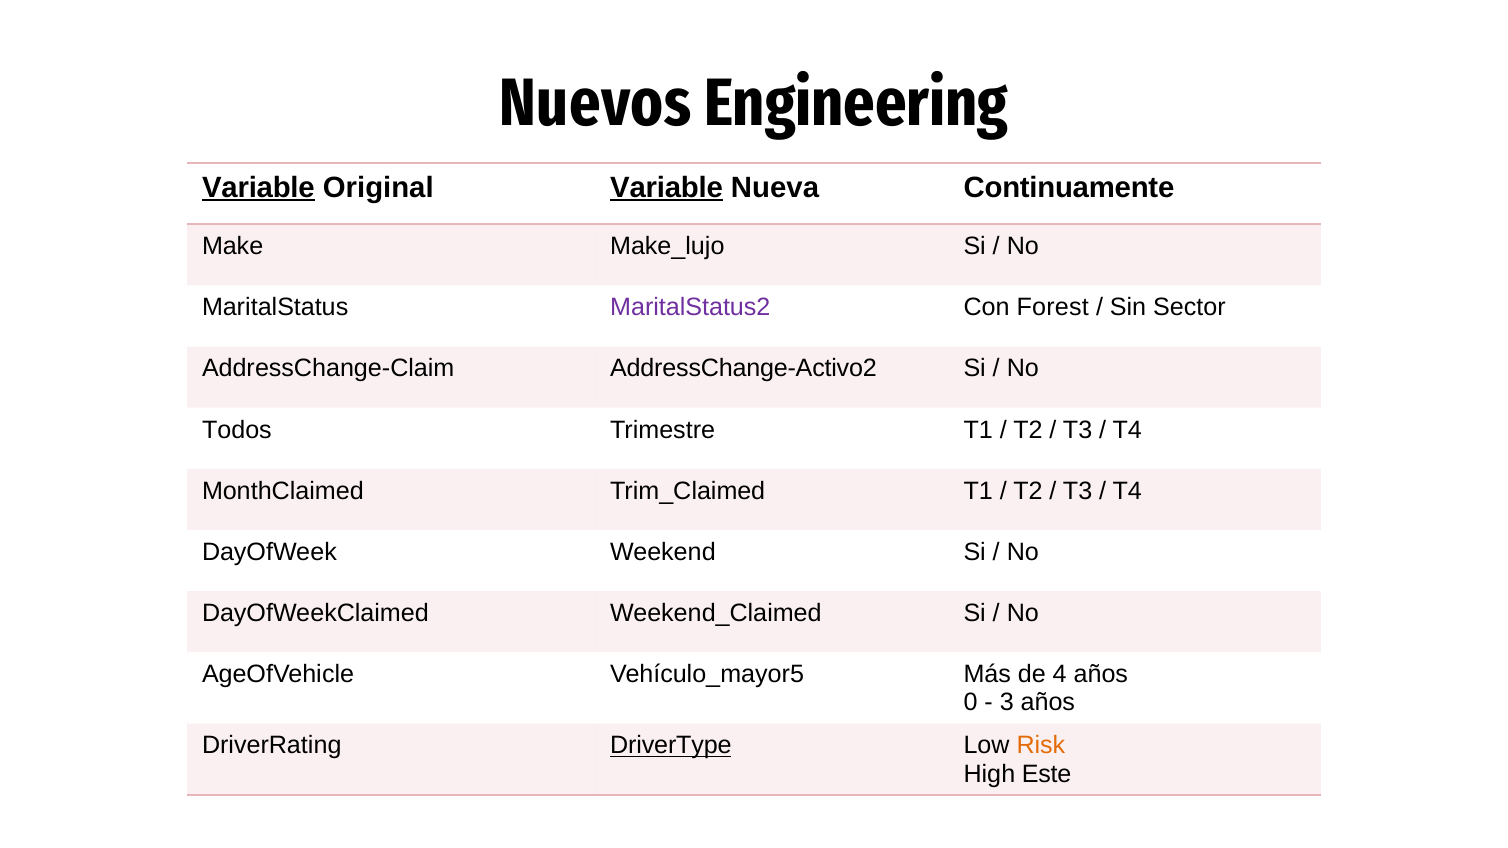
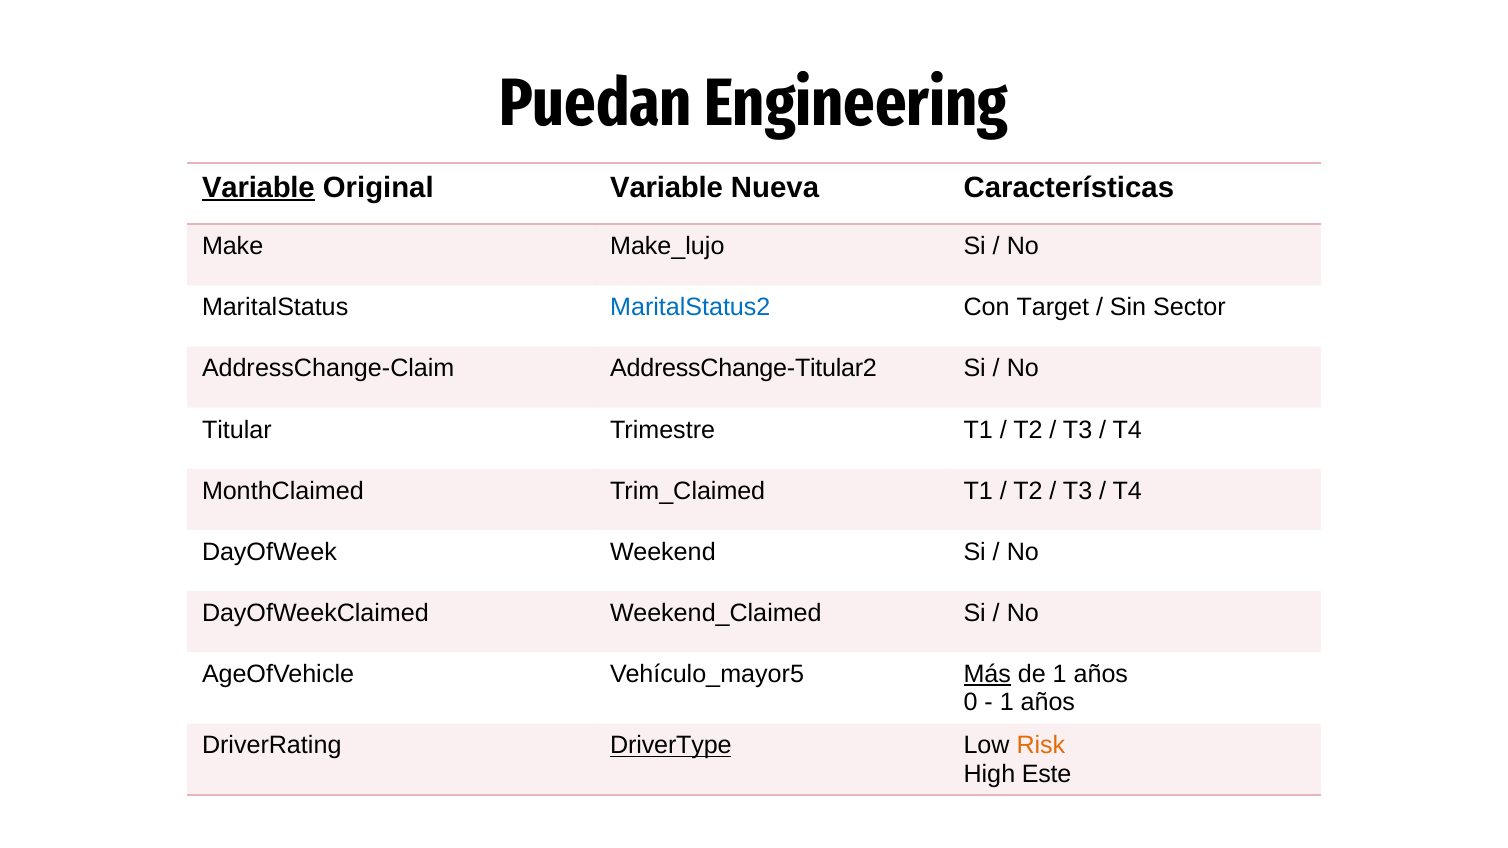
Nuevos: Nuevos -> Puedan (596, 103)
Variable underline: present -> none (667, 188)
Continuamente: Continuamente -> Características (1069, 188)
MaritalStatus2 colour: purple -> blue (690, 308)
Forest: Forest -> Target (1053, 308)
AddressChange-Activo2: AddressChange-Activo2 -> AddressChange-Titular2 (744, 369)
Todos: Todos -> Titular (237, 430)
Más underline: none -> present (987, 675)
de 4: 4 -> 1 (1060, 675)
3: 3 -> 1 (1007, 703)
